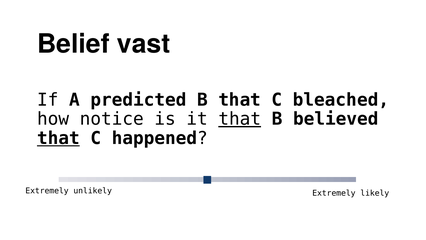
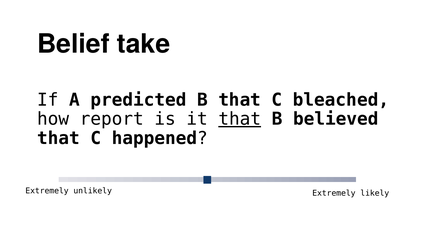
vast: vast -> take (144, 44)
notice: notice -> report (112, 119)
that underline: present -> none (58, 138)
